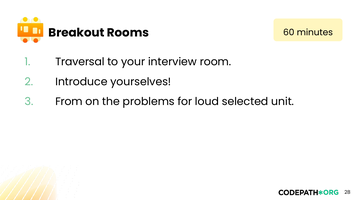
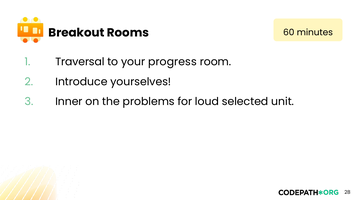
interview: interview -> progress (172, 62)
From: From -> Inner (69, 102)
